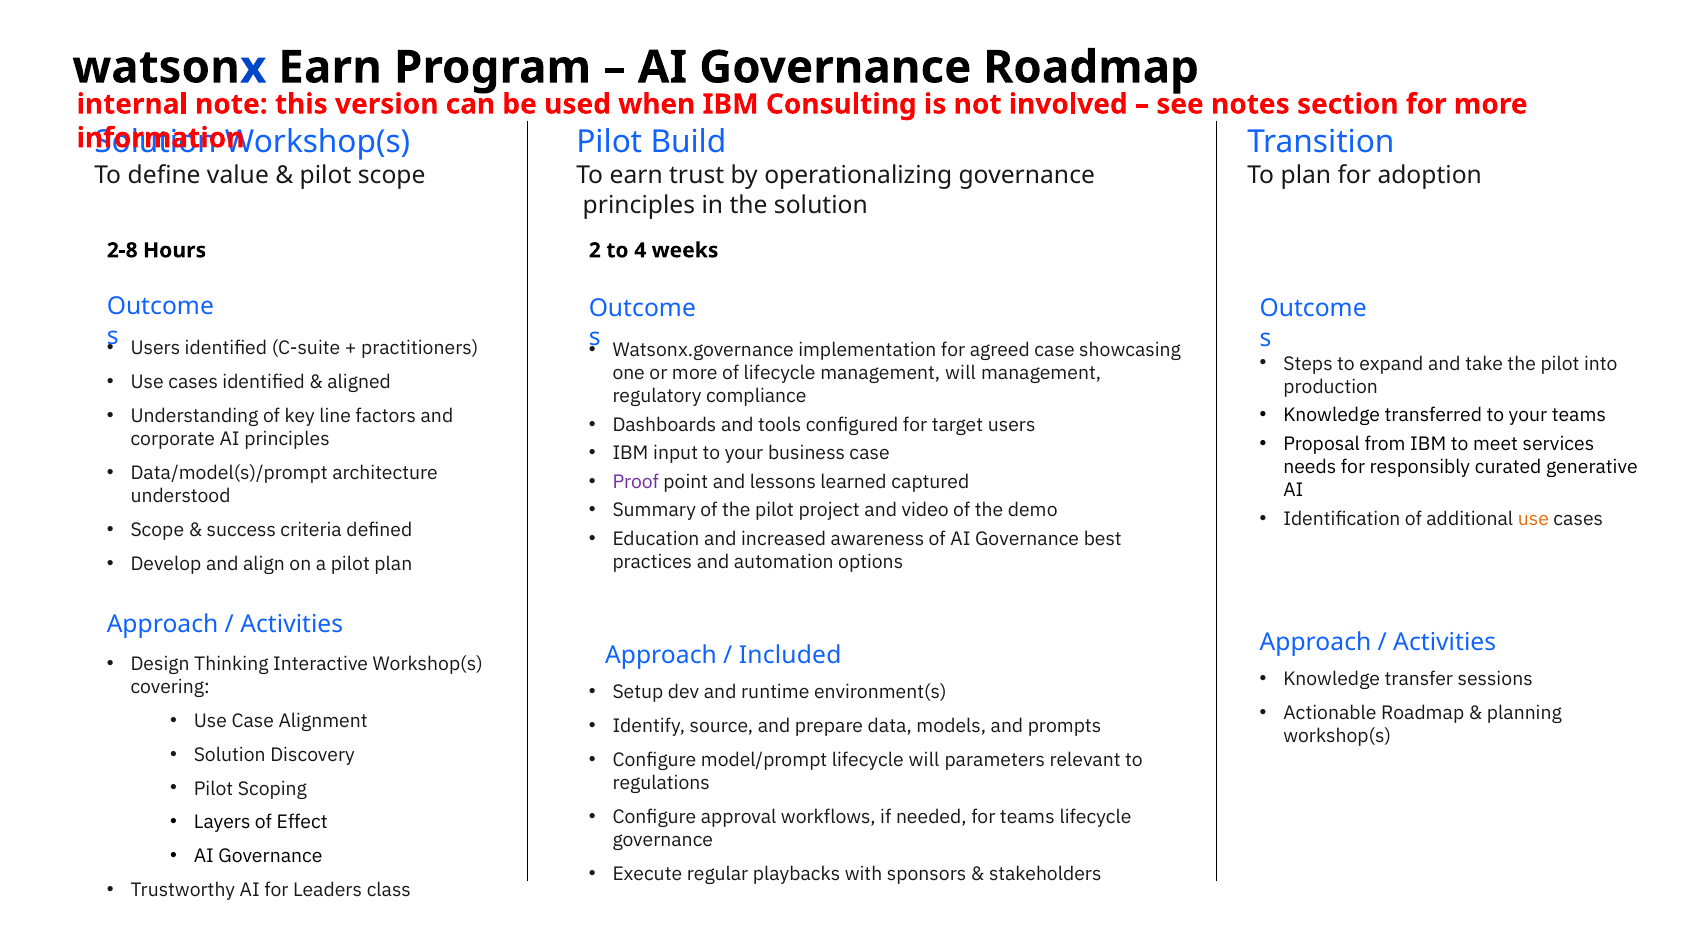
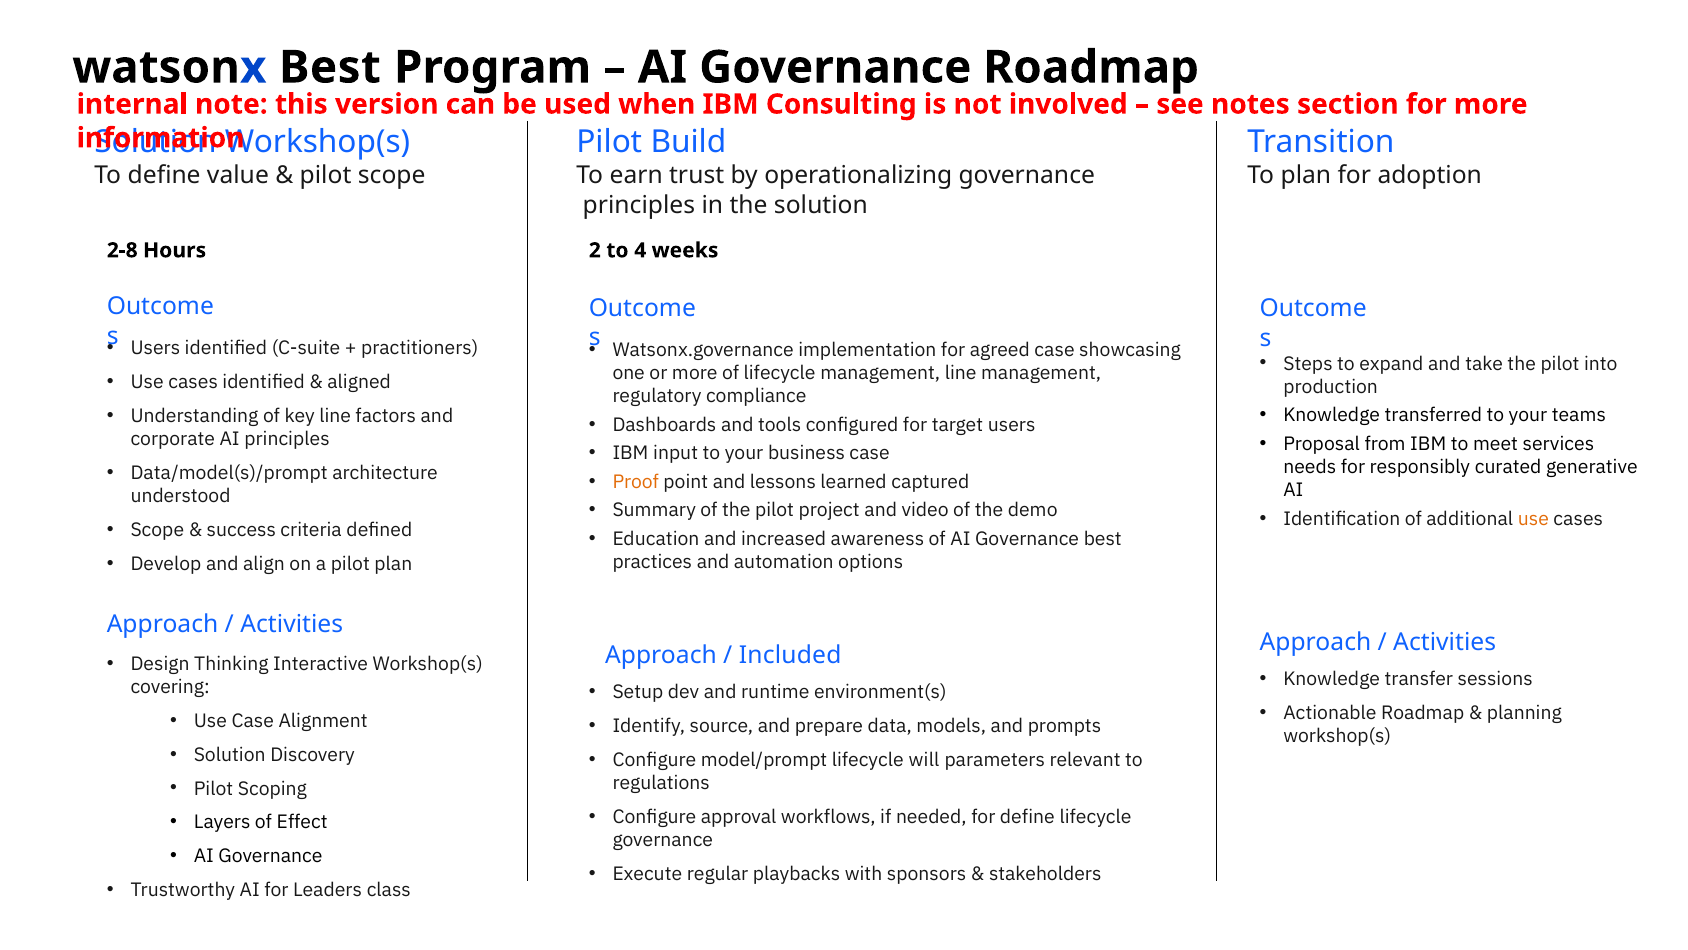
watsonx Earn: Earn -> Best (330, 67)
management will: will -> line (961, 373)
Proof colour: purple -> orange (636, 482)
for teams: teams -> define (1027, 817)
